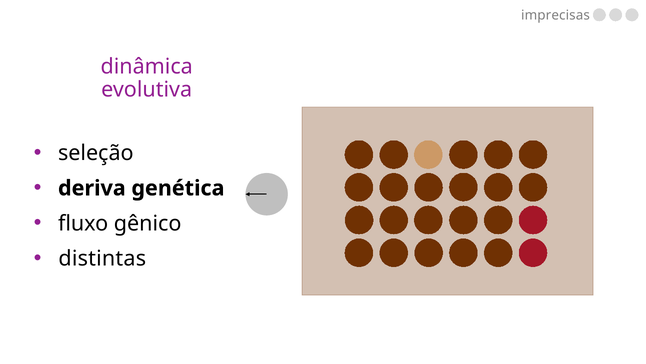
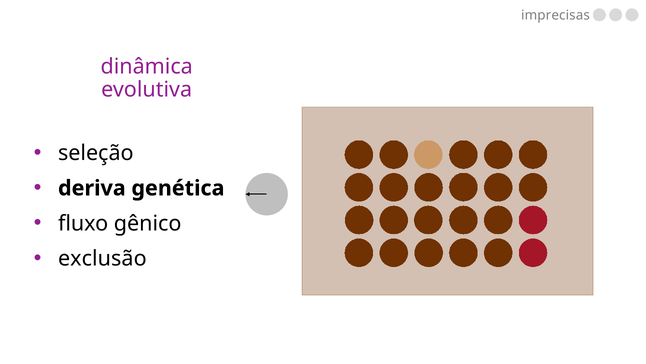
distintas: distintas -> exclusão (102, 258)
